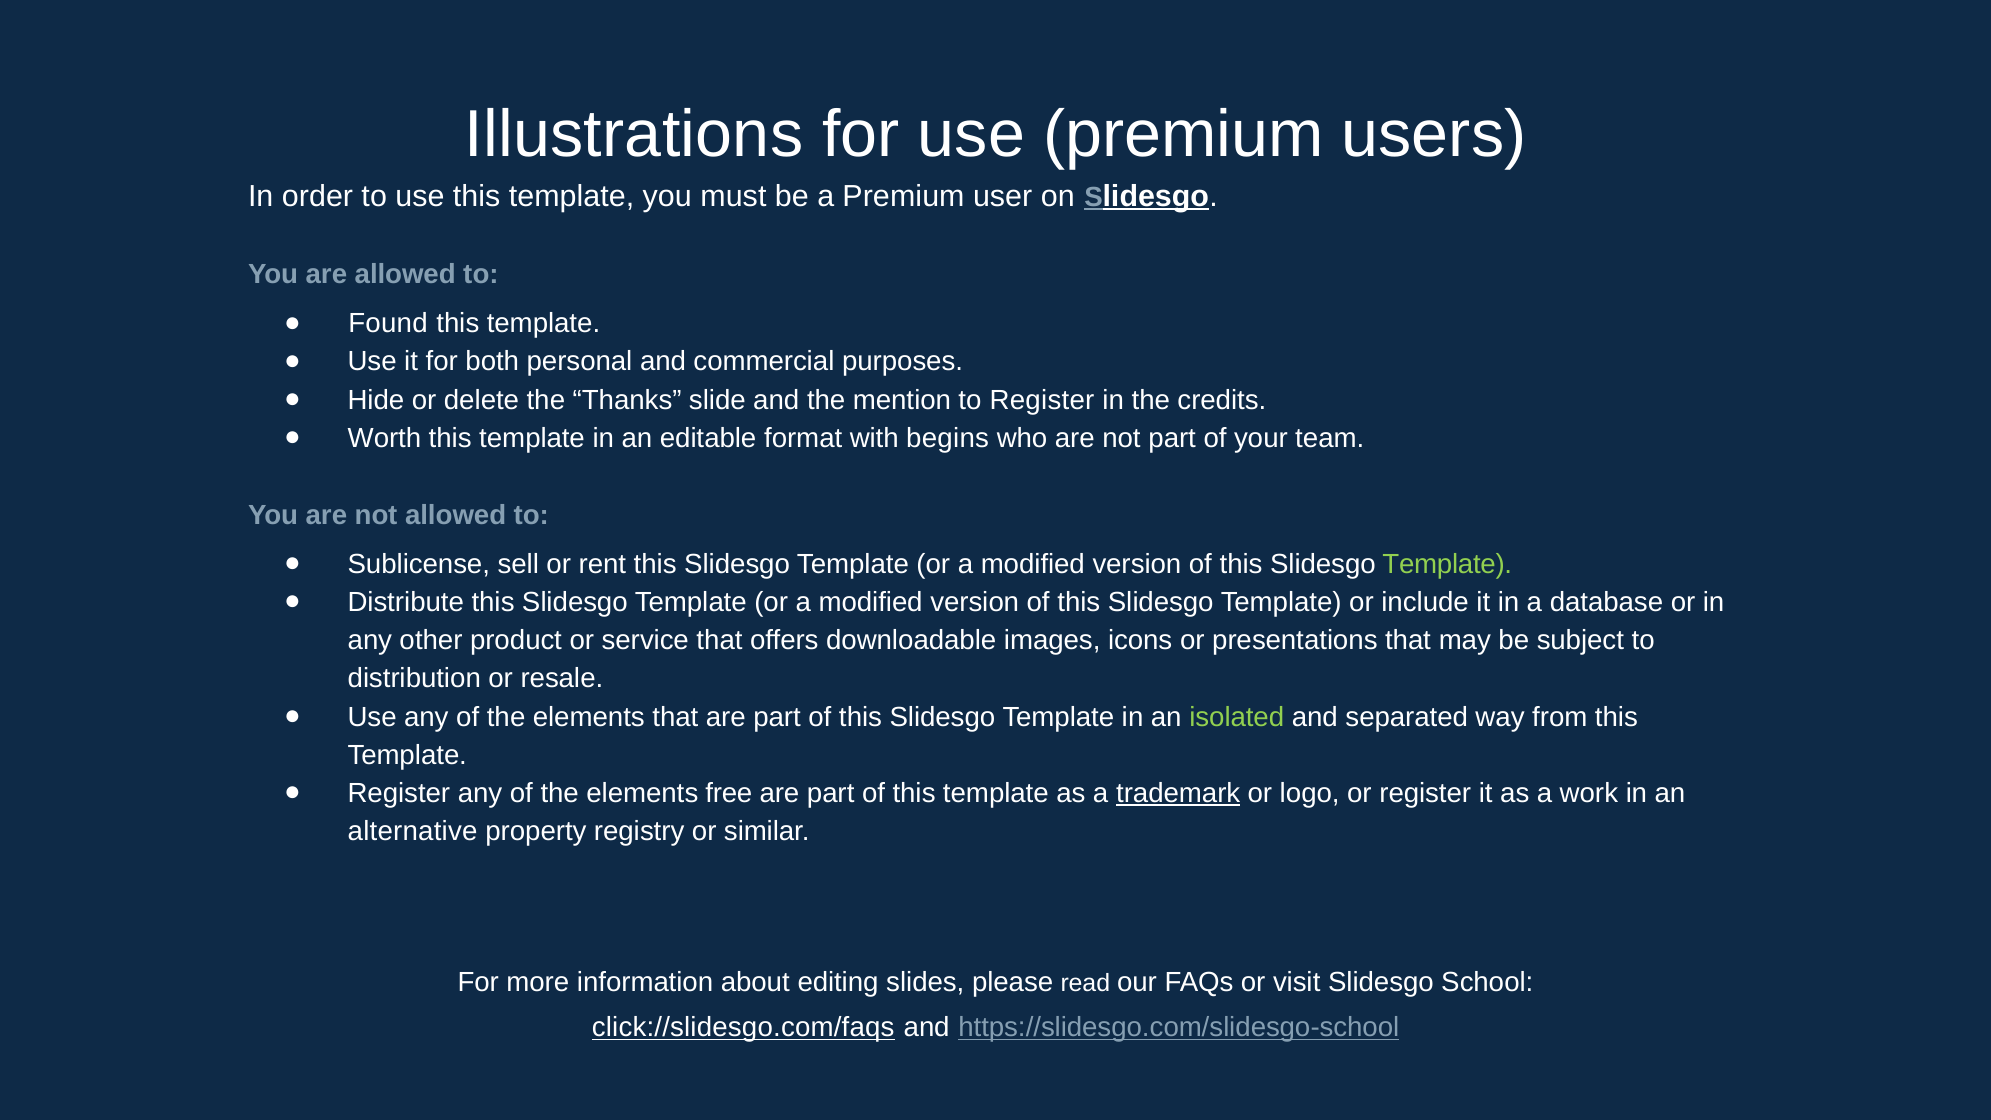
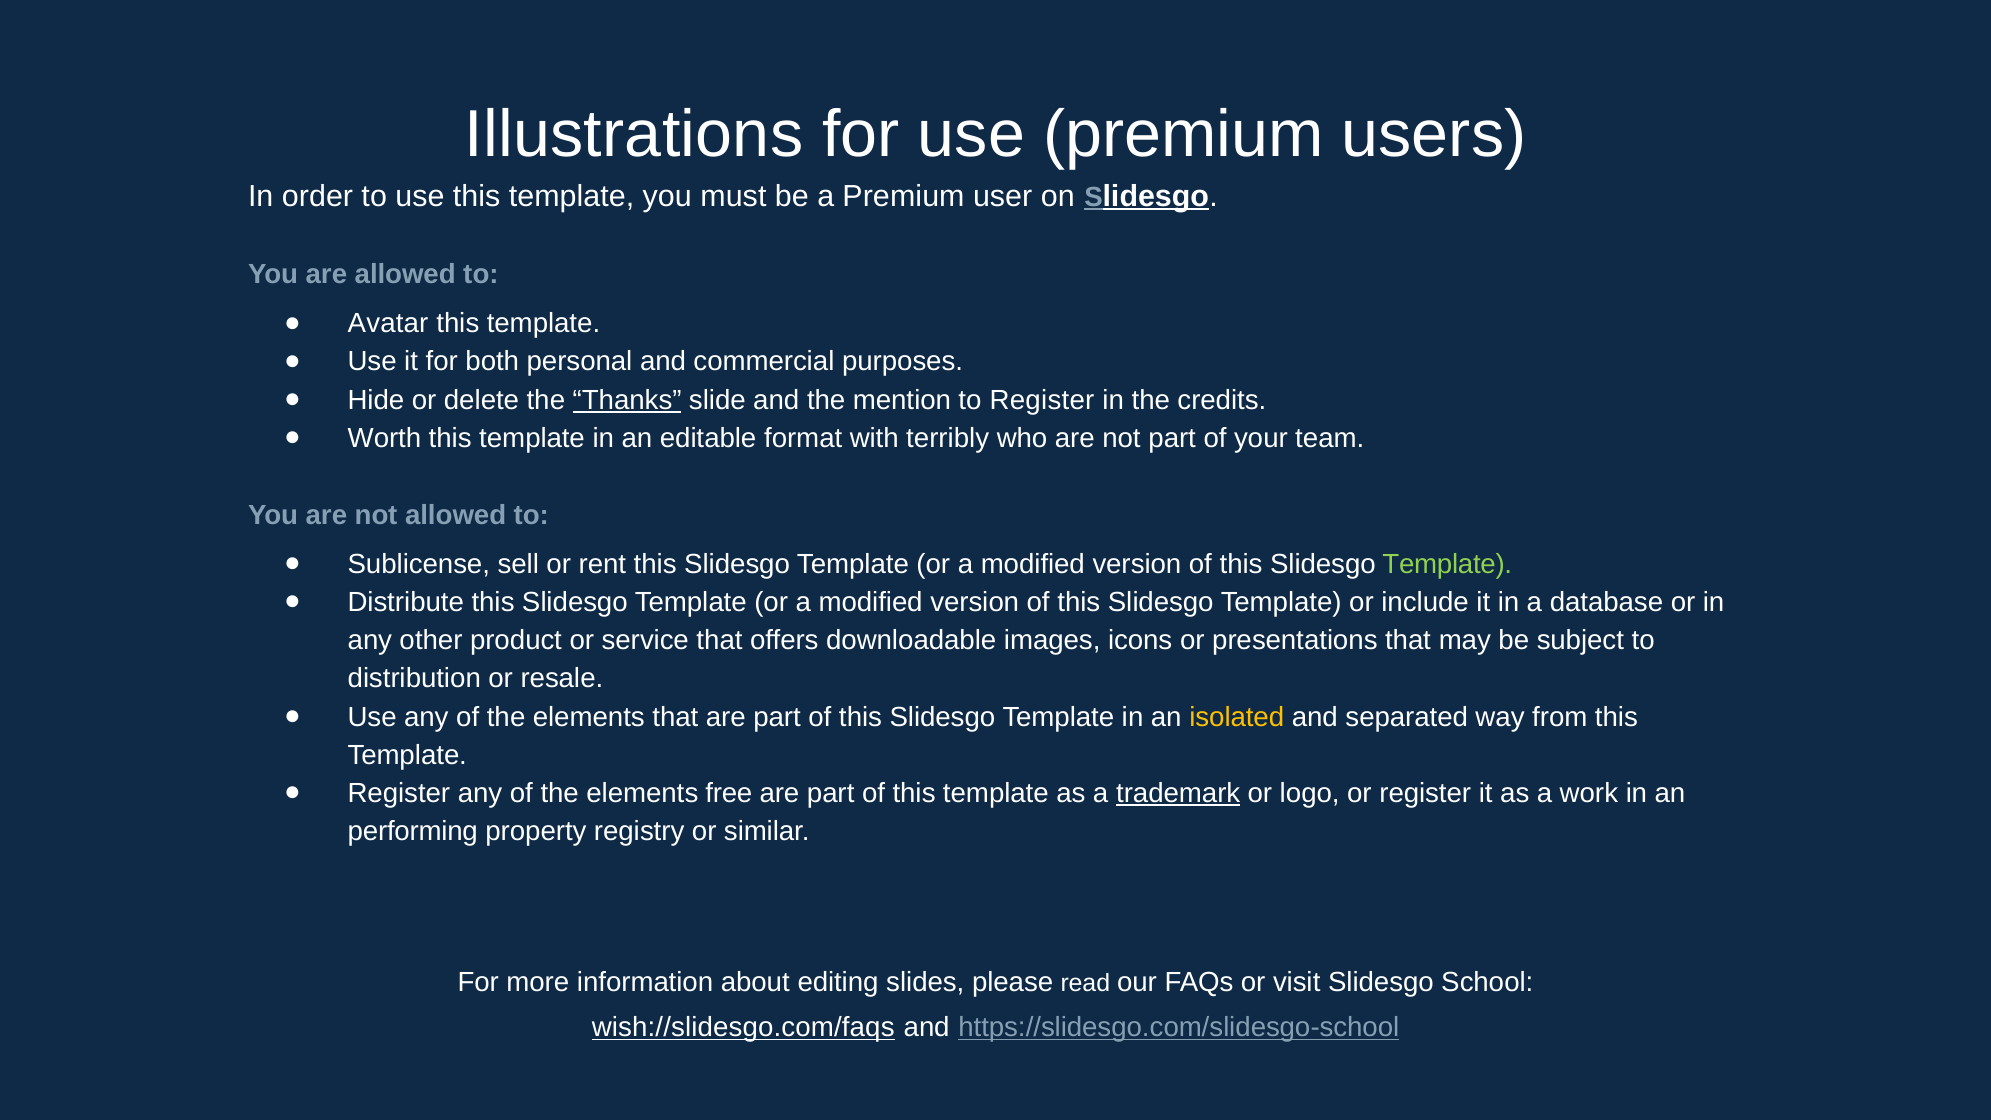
Found: Found -> Avatar (388, 324)
Thanks underline: none -> present (627, 400)
begins: begins -> terribly (948, 438)
isolated colour: light green -> yellow (1237, 717)
alternative: alternative -> performing (413, 831)
click://slidesgo.com/faqs: click://slidesgo.com/faqs -> wish://slidesgo.com/faqs (743, 1027)
